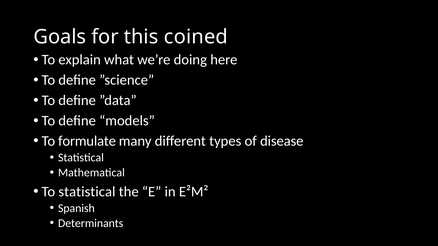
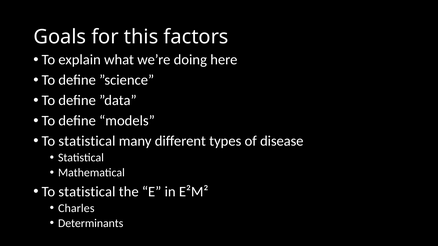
coined: coined -> factors (196, 37)
formulate: formulate -> statistical (87, 141)
Spanish: Spanish -> Charles (76, 208)
